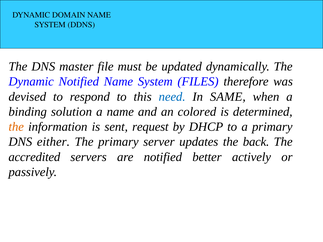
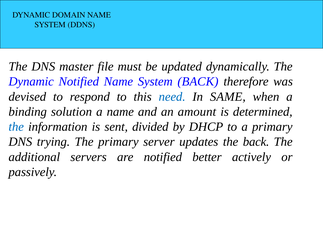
System FILES: FILES -> BACK (198, 82)
colored: colored -> amount (197, 112)
the colour: orange -> blue (16, 127)
request: request -> divided (150, 127)
either: either -> trying (53, 142)
accredited: accredited -> additional (34, 157)
